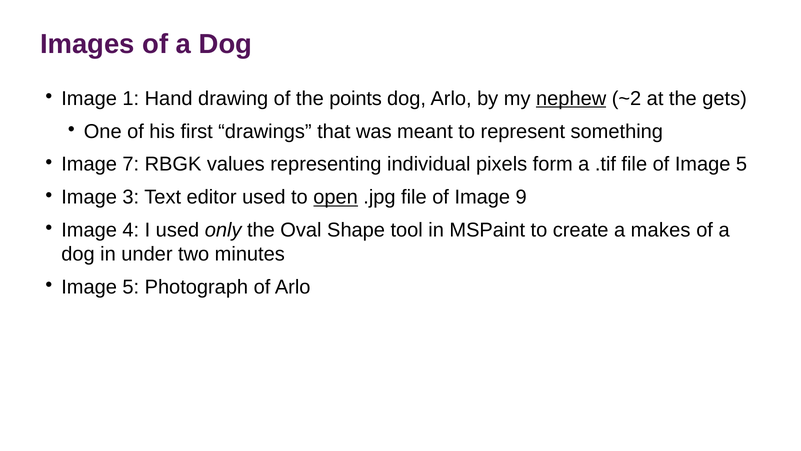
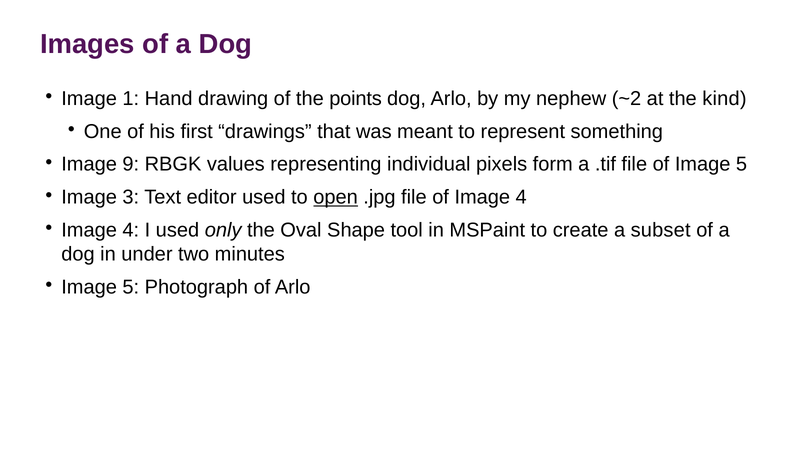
nephew underline: present -> none (571, 98)
gets: gets -> kind (724, 98)
7: 7 -> 9 (131, 164)
of Image 9: 9 -> 4 (521, 197)
makes: makes -> subset (661, 230)
